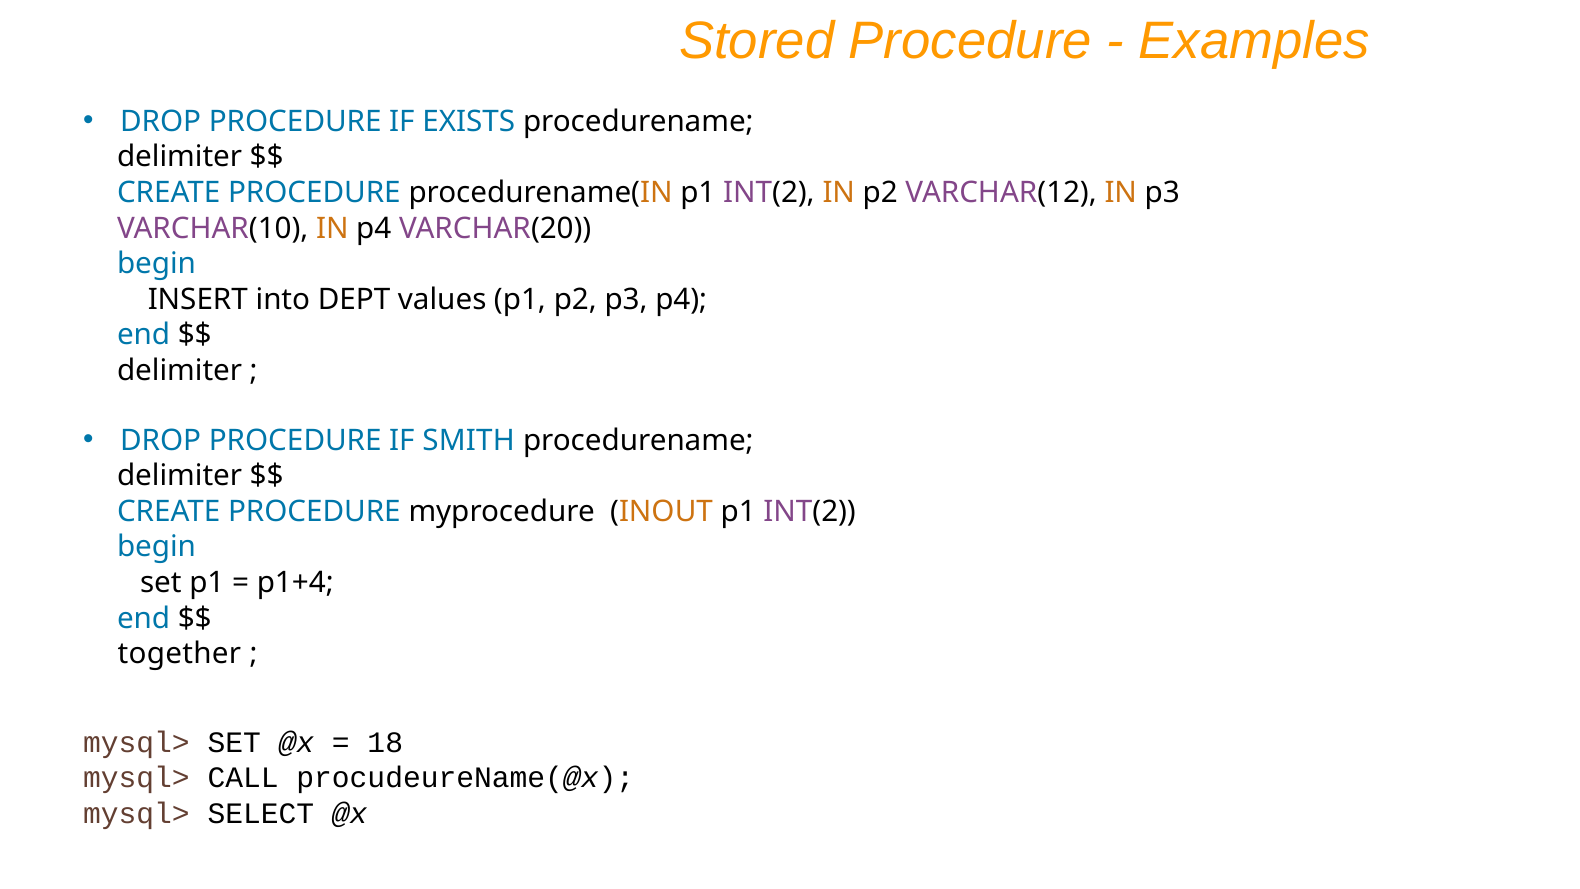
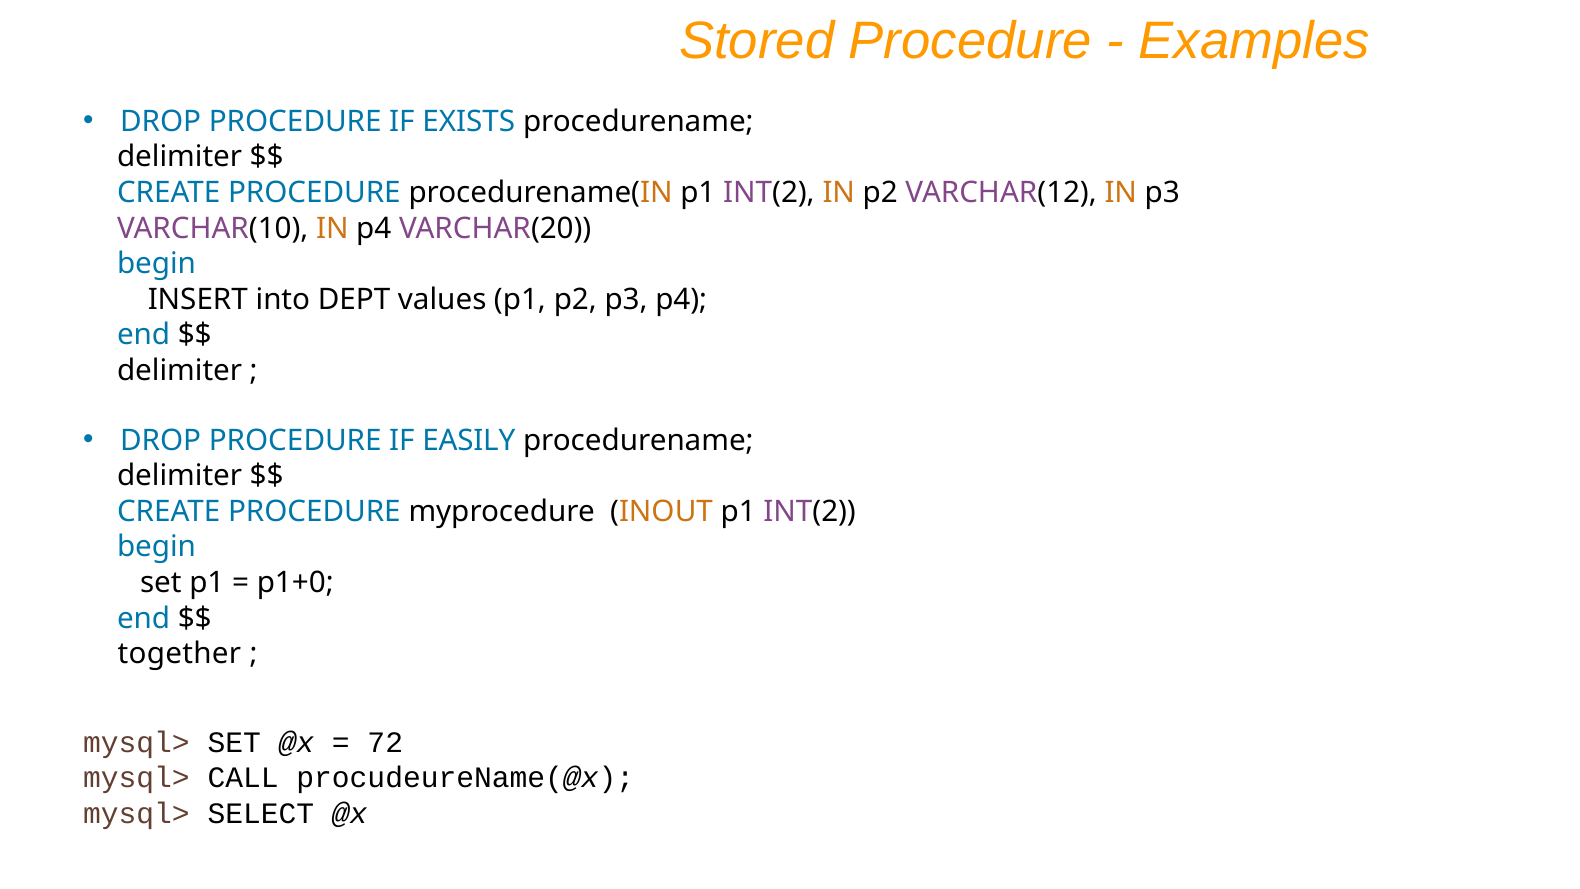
SMITH: SMITH -> EASILY (469, 440)
p1+4: p1+4 -> p1+0 (295, 583)
18: 18 -> 72 (385, 742)
